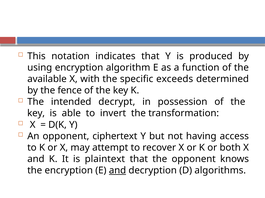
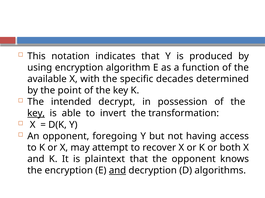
exceeds: exceeds -> decades (175, 79)
fence: fence -> point (70, 91)
key underline: none -> present (36, 114)
ciphertext: ciphertext -> foregoing (115, 137)
